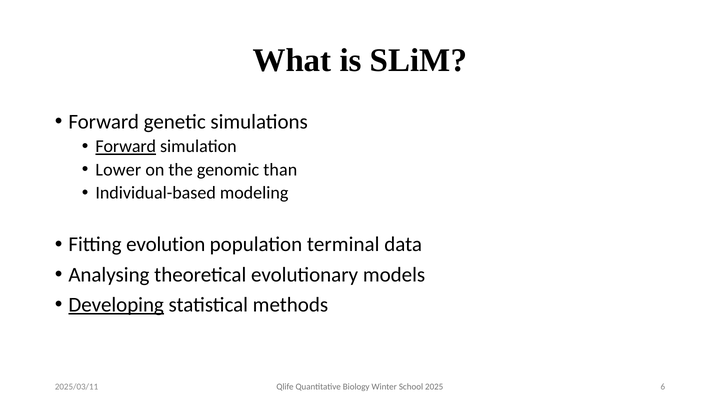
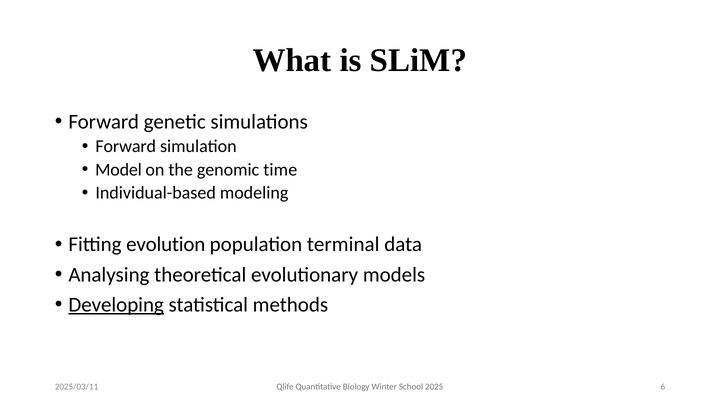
Forward underline: present -> none (126, 147)
Lower: Lower -> Model (118, 170)
than: than -> time (280, 170)
